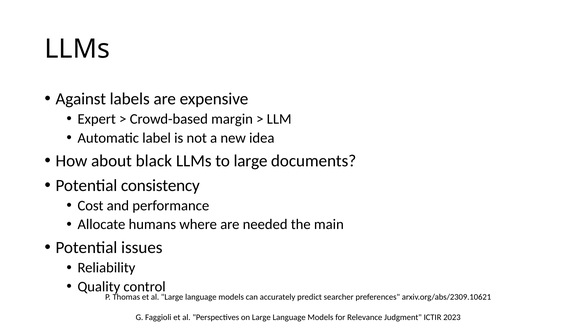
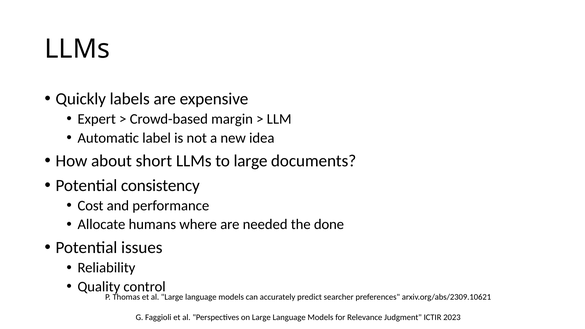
Against: Against -> Quickly (81, 99)
black: black -> short (154, 161)
main: main -> done (329, 225)
